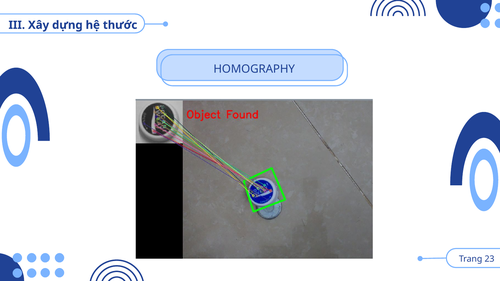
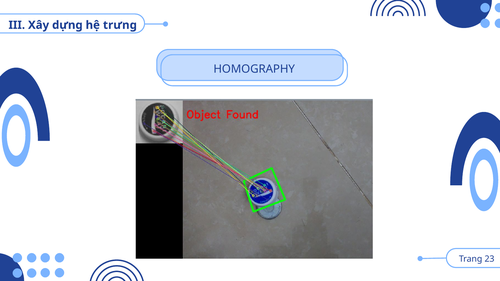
thước: thước -> trưng (120, 25)
